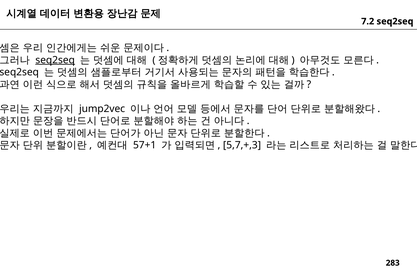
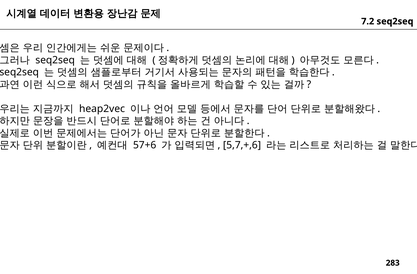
seq2seq underline: present -> none (55, 60)
jump2vec: jump2vec -> heap2vec (102, 109)
57+1: 57+1 -> 57+6 (145, 145)
5,7,+,3: 5,7,+,3 -> 5,7,+,6 (242, 145)
